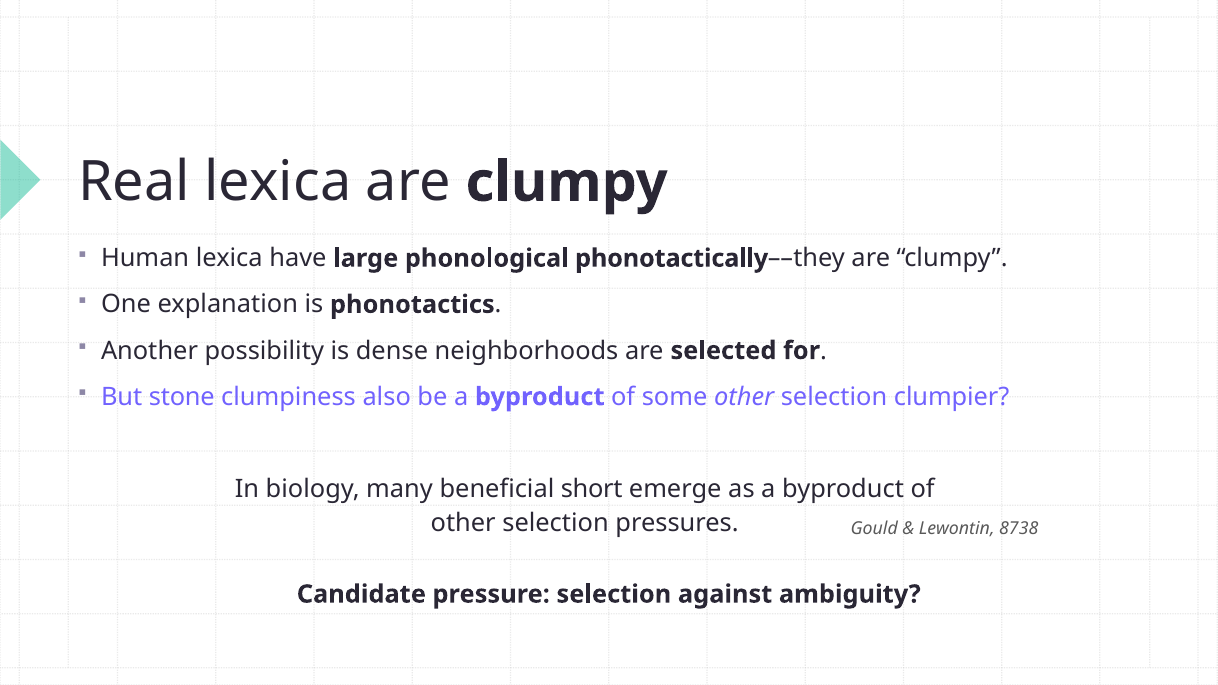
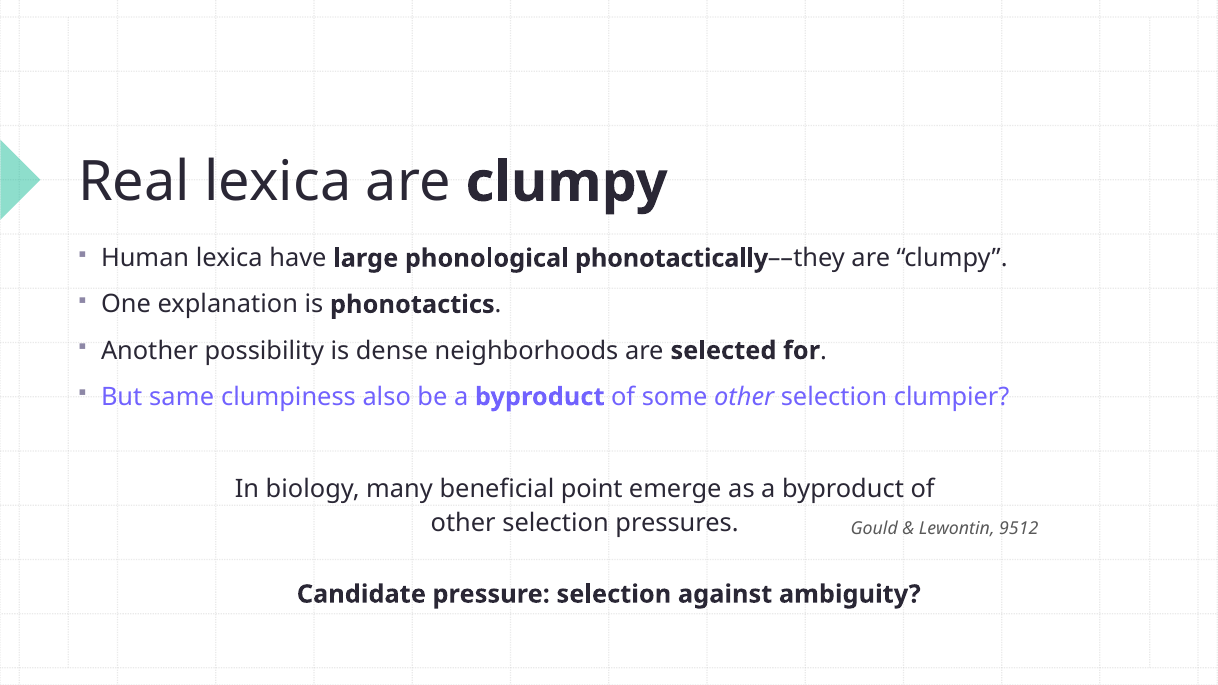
stone: stone -> same (182, 397)
short: short -> point (592, 489)
8738: 8738 -> 9512 (1019, 529)
